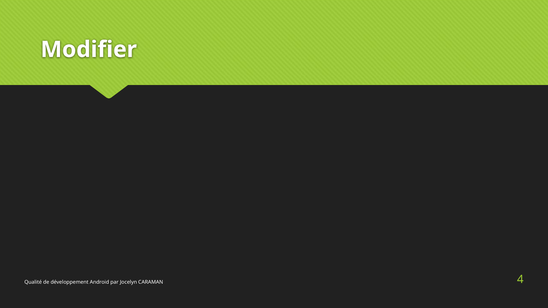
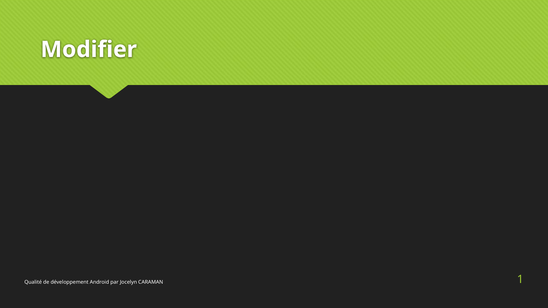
4: 4 -> 1 (520, 279)
